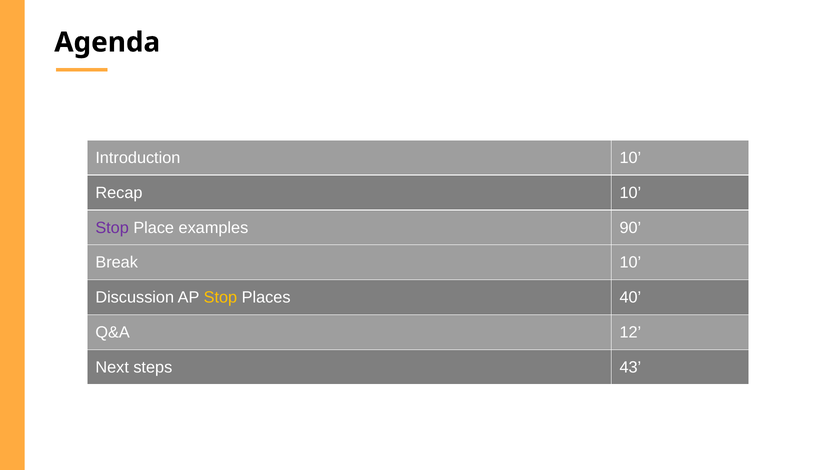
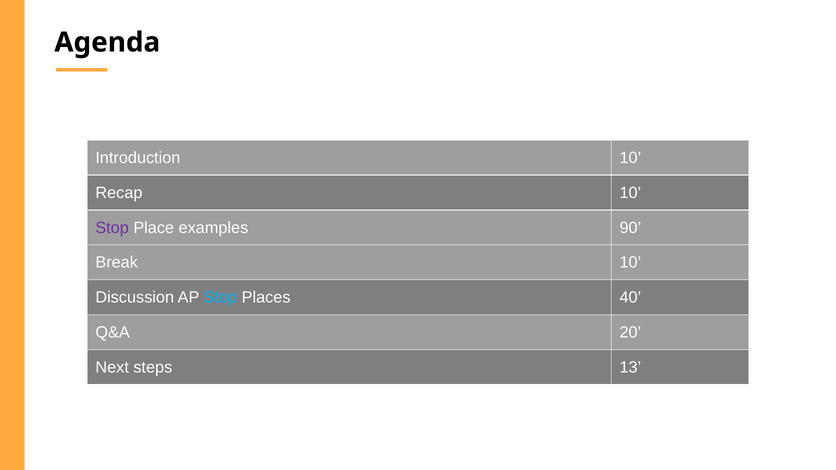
Stop colour: yellow -> light blue (220, 298)
12: 12 -> 20 (630, 333)
43: 43 -> 13 (630, 368)
